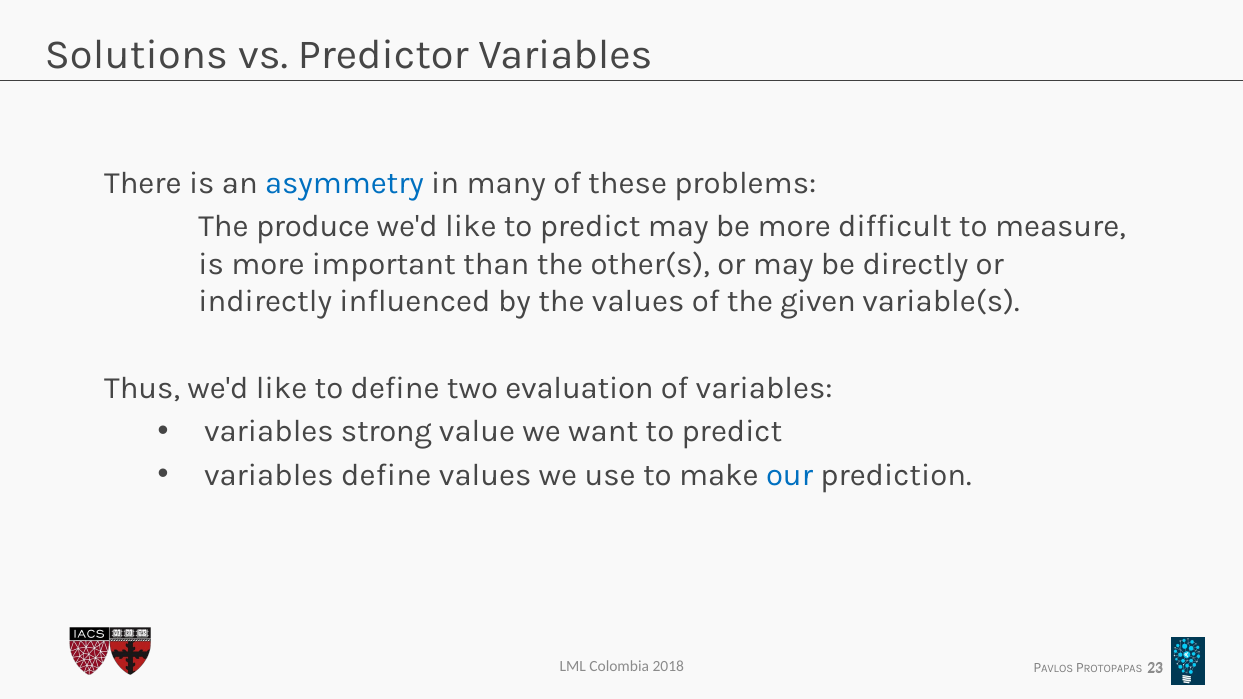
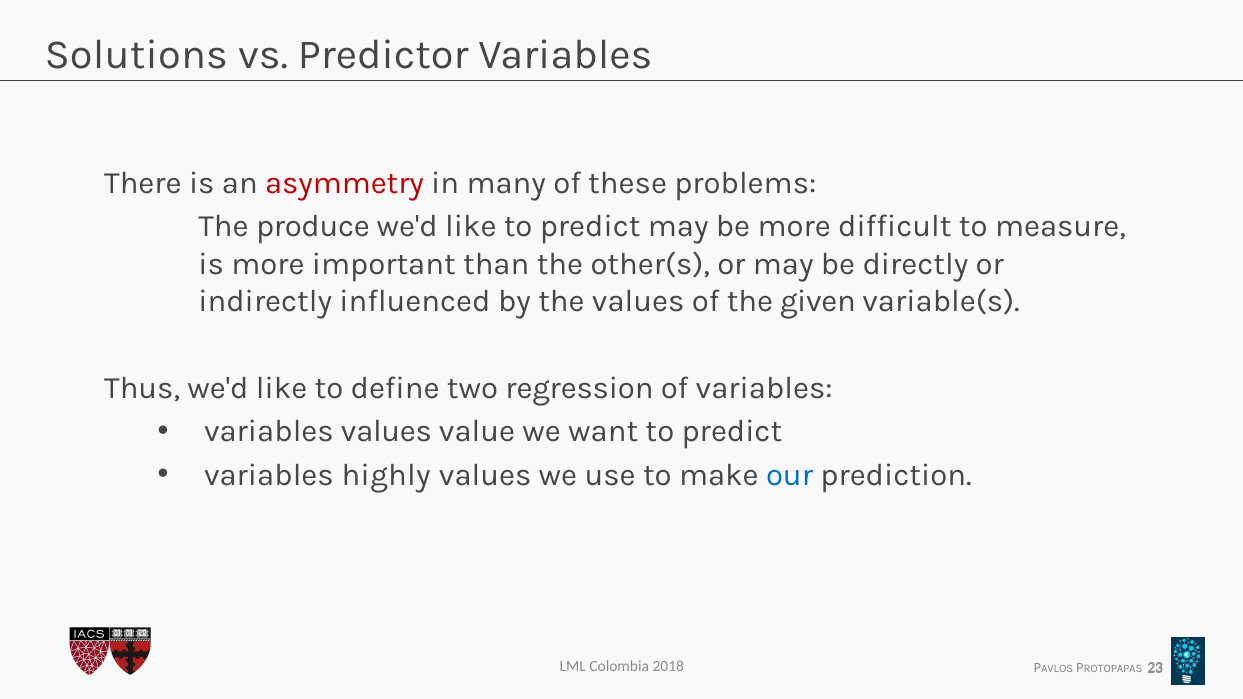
asymmetry colour: blue -> red (345, 183)
evaluation: evaluation -> regression (579, 388)
variables strong: strong -> values (386, 432)
variables define: define -> highly (386, 475)
